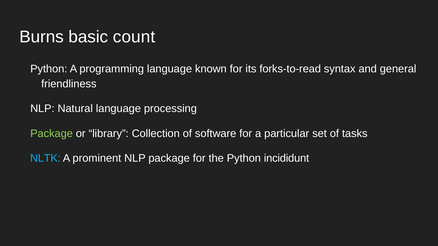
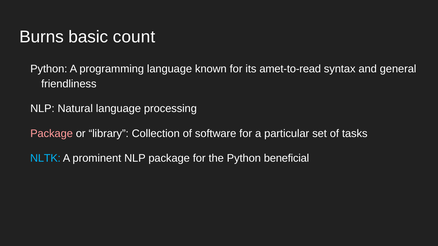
forks-to-read: forks-to-read -> amet-to-read (290, 69)
Package colour: light green -> pink (52, 134)
incididunt: incididunt -> beneficial (287, 158)
